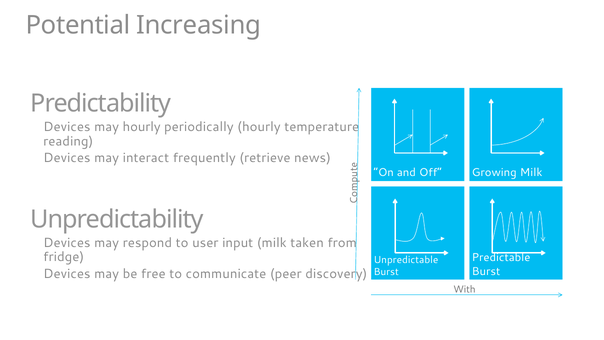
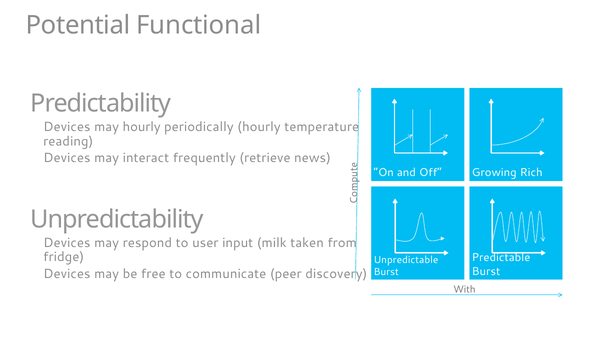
Increasing: Increasing -> Functional (199, 25)
Growing Milk: Milk -> Rich (531, 173)
